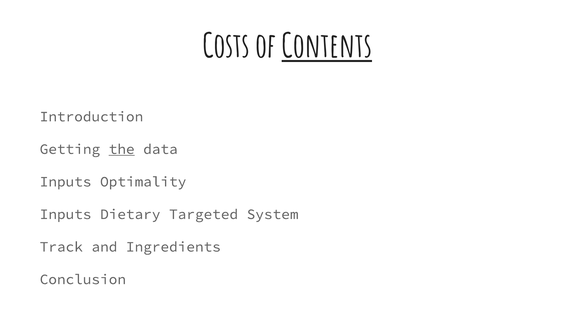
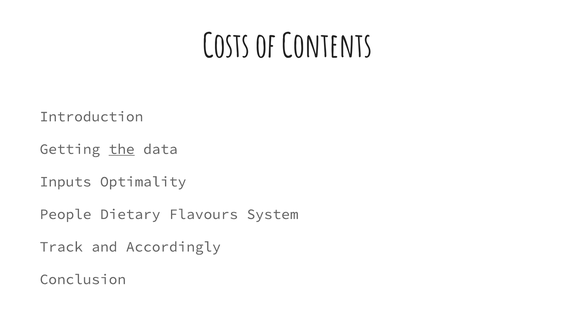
Contents underline: present -> none (327, 47)
Inputs: Inputs -> People (66, 215)
Targeted: Targeted -> Flavours (204, 215)
Ingredients: Ingredients -> Accordingly (173, 247)
